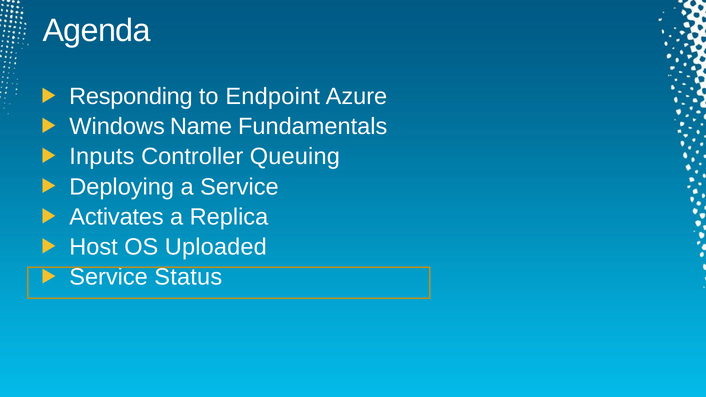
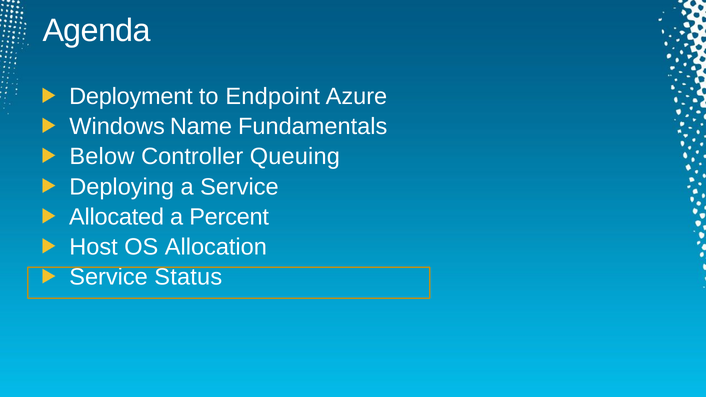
Responding: Responding -> Deployment (131, 96)
Inputs: Inputs -> Below (102, 157)
Activates: Activates -> Allocated (117, 217)
Replica: Replica -> Percent (229, 217)
Uploaded: Uploaded -> Allocation (216, 247)
